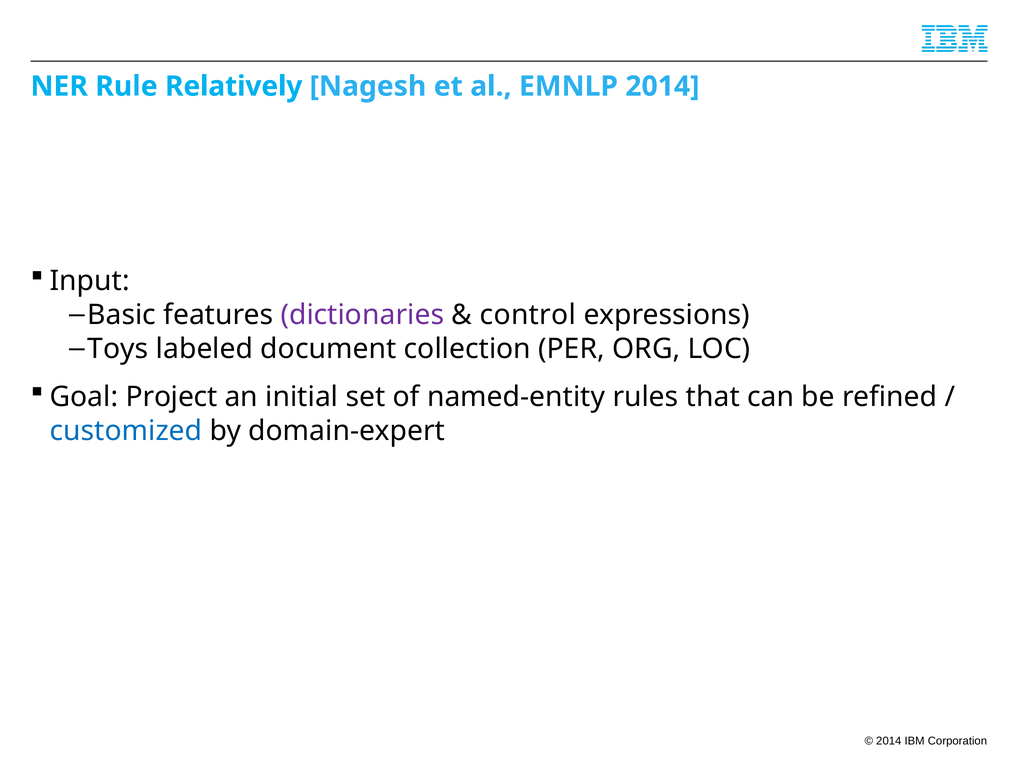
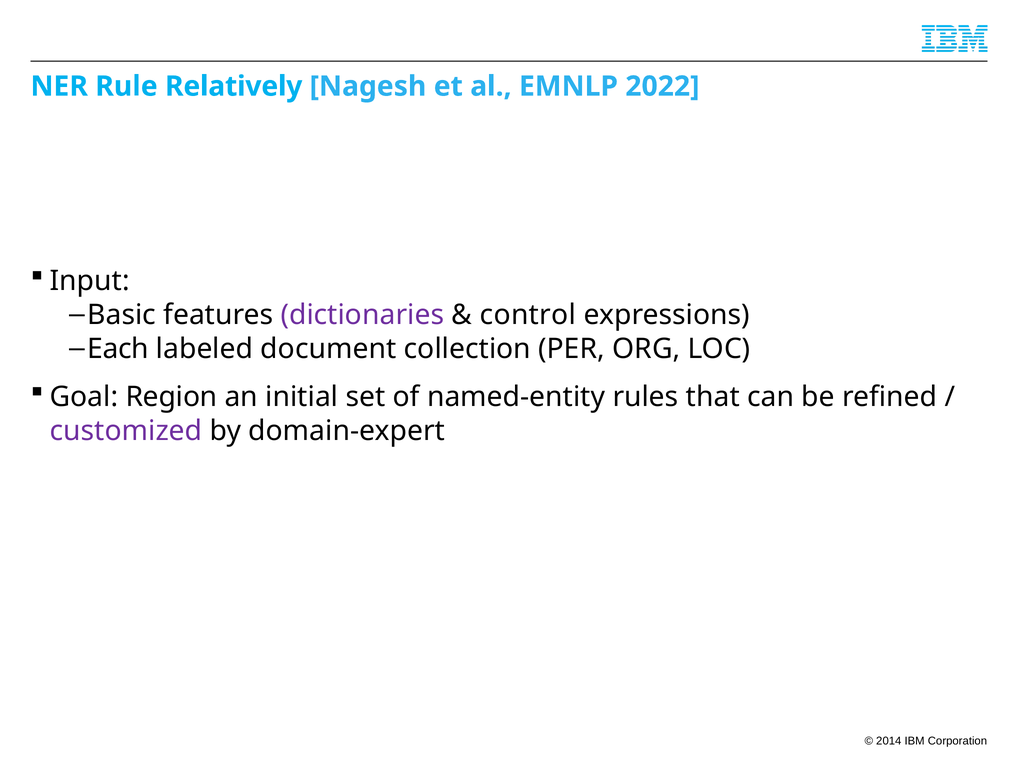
EMNLP 2014: 2014 -> 2022 (662, 86)
Toys: Toys -> Each (118, 349)
Project: Project -> Region (171, 397)
customized colour: blue -> purple (126, 431)
